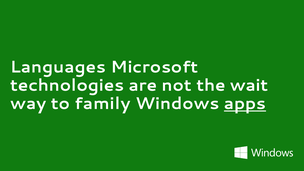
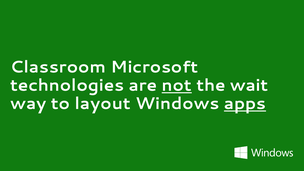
Languages: Languages -> Classroom (58, 67)
not underline: none -> present (177, 85)
family: family -> layout (103, 104)
